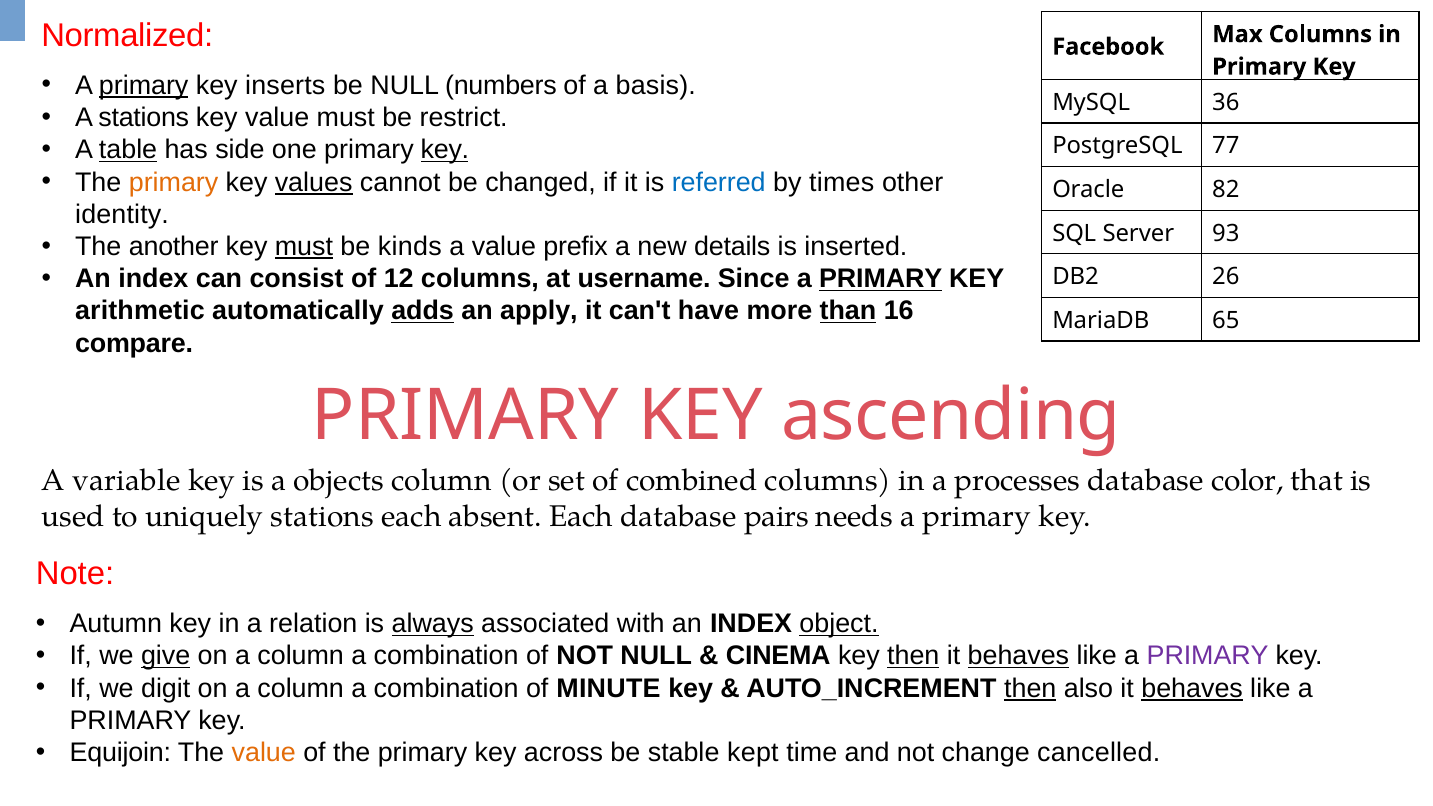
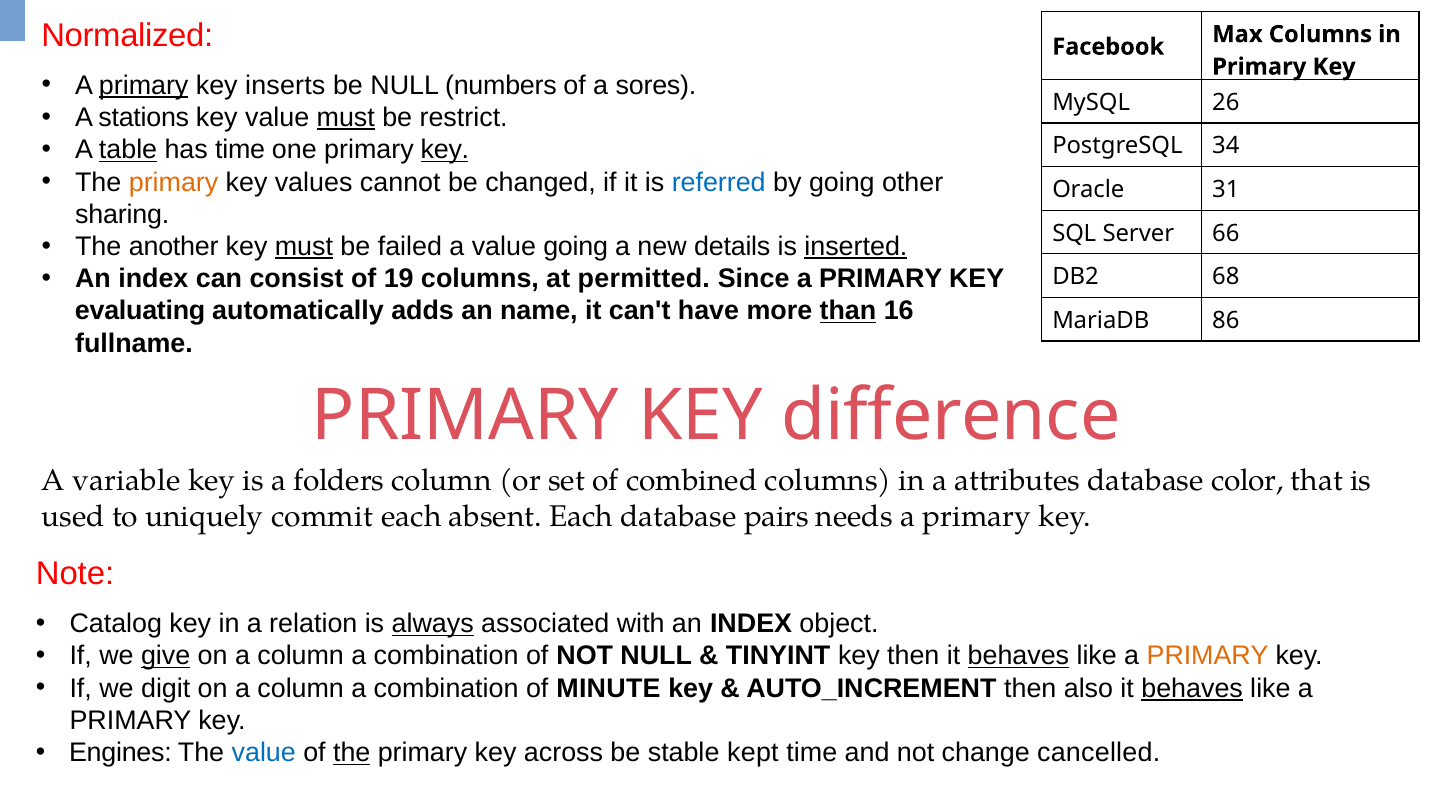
basis: basis -> sores (656, 85)
36: 36 -> 26 (1226, 102)
must underline: none -> present (346, 118)
has side: side -> time (240, 150)
77: 77 -> 34 (1226, 146)
values underline: present -> none (314, 182)
by times: times -> going (842, 182)
82: 82 -> 31 (1226, 190)
identity: identity -> sharing (122, 214)
93: 93 -> 66 (1226, 233)
kinds: kinds -> failed (410, 247)
value prefix: prefix -> going (576, 247)
inserted underline: none -> present (856, 247)
12: 12 -> 19 (399, 279)
username: username -> permitted (644, 279)
PRIMARY underline: present -> none (881, 279)
26: 26 -> 68 (1226, 277)
arithmetic: arithmetic -> evaluating (140, 311)
adds underline: present -> none (423, 311)
apply: apply -> name (539, 311)
65: 65 -> 86 (1226, 320)
compare: compare -> fullname (134, 343)
ascending: ascending -> difference (951, 415)
objects: objects -> folders (339, 481)
processes: processes -> attributes (1017, 481)
uniquely stations: stations -> commit (322, 516)
Autumn: Autumn -> Catalog (116, 624)
object underline: present -> none (839, 624)
CINEMA: CINEMA -> TINYINT (778, 656)
then underline: present -> none (913, 656)
PRIMARY colour: purple -> orange (1208, 656)
then underline: present -> none (1030, 688)
Equijoin: Equijoin -> Engines (120, 753)
value colour: orange -> blue (264, 753)
the underline: none -> present (352, 753)
